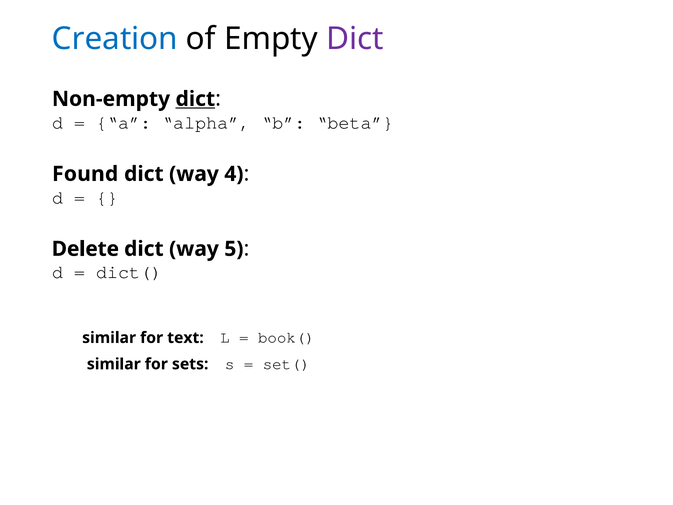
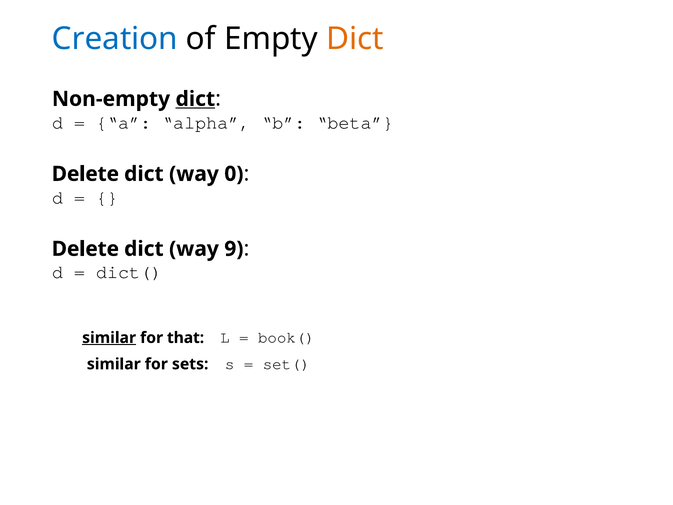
Dict colour: purple -> orange (355, 39)
Found: Found -> Delete (85, 174)
4: 4 -> 0 (234, 174)
5: 5 -> 9 (234, 249)
similar underline: none -> present (109, 338)
text: text -> that (186, 338)
